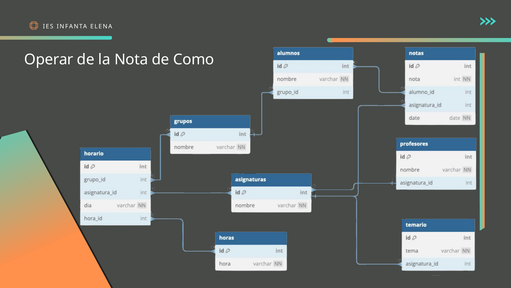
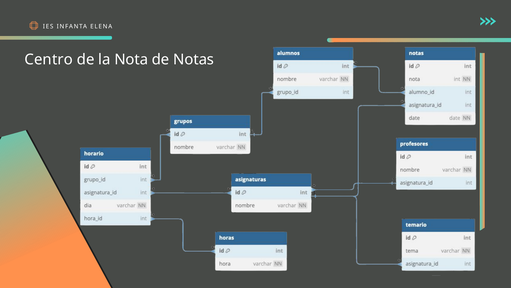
Operar: Operar -> Centro (49, 60)
Como: Como -> Notas (194, 60)
